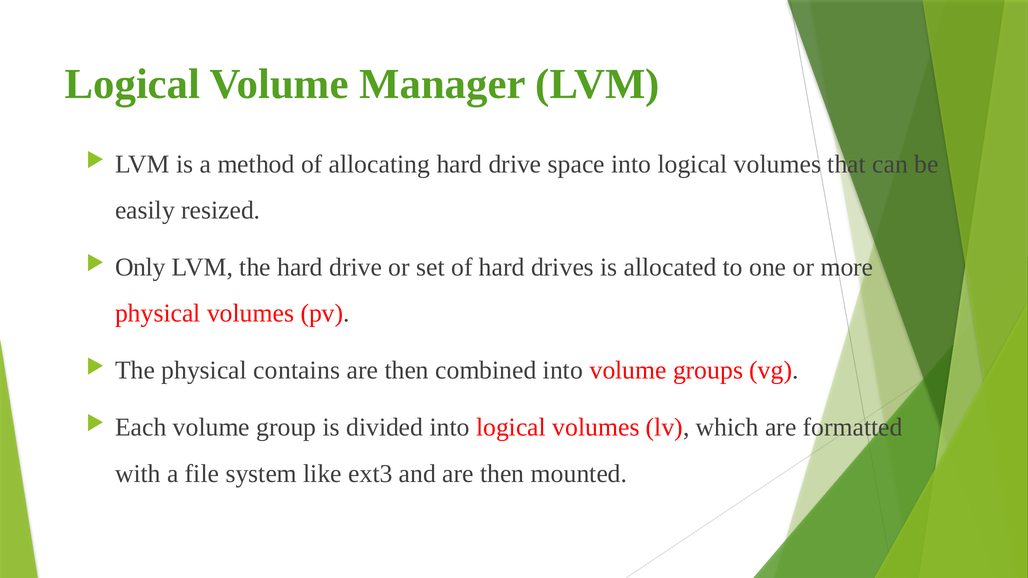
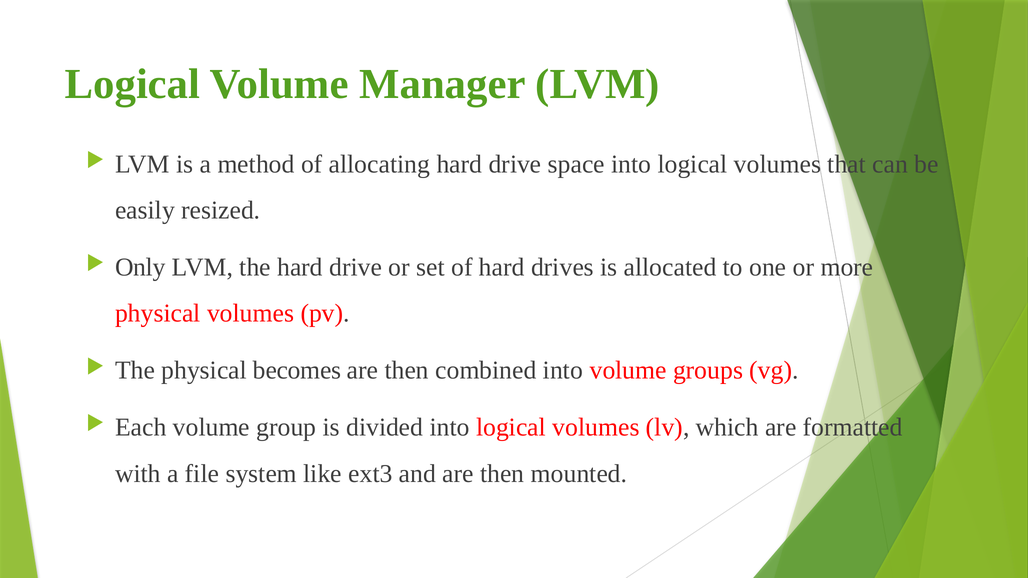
contains: contains -> becomes (297, 371)
